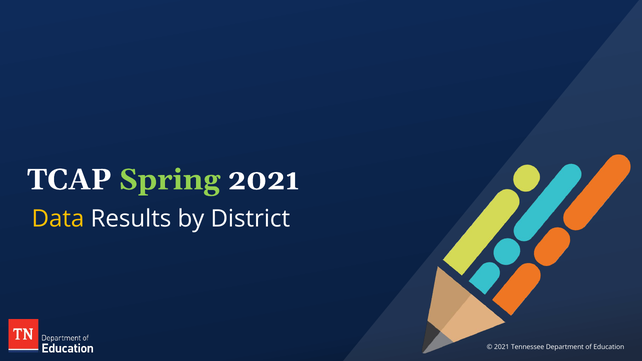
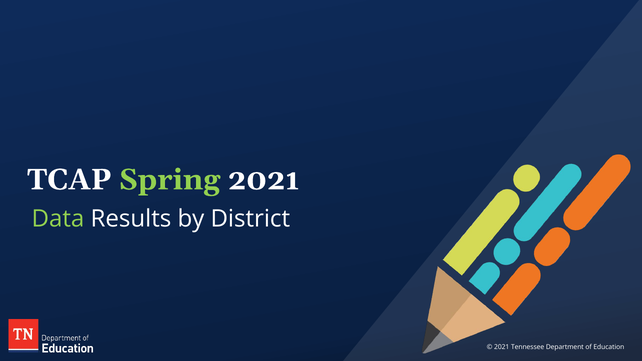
Data colour: yellow -> light green (58, 219)
